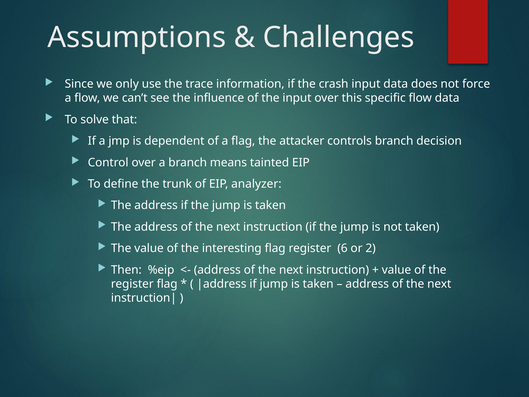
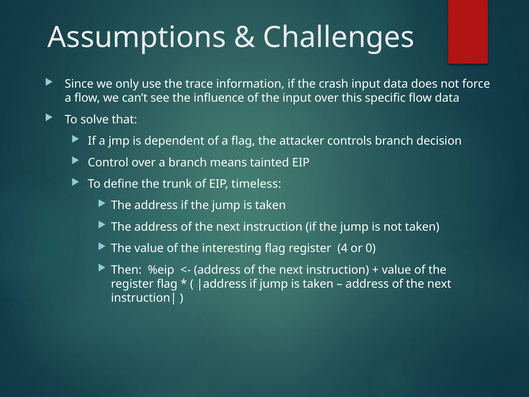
analyzer: analyzer -> timeless (256, 184)
6: 6 -> 4 (342, 248)
2: 2 -> 0 (371, 248)
